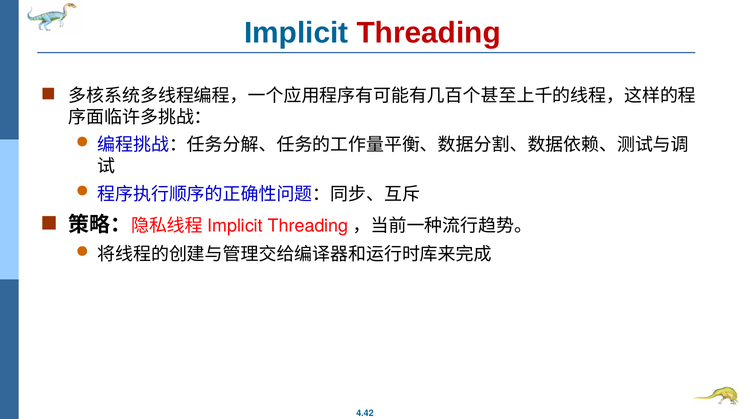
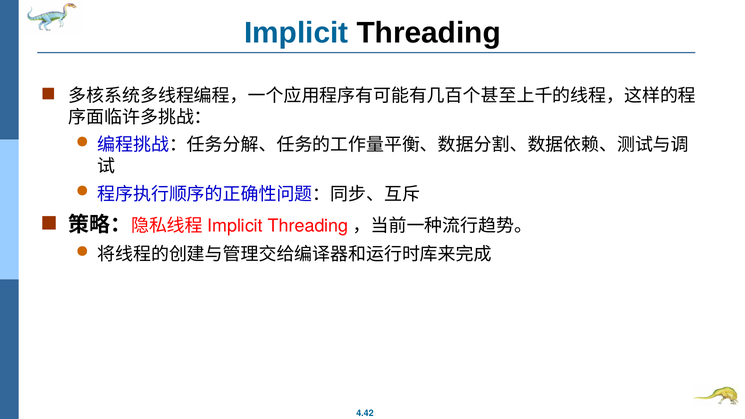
Threading colour: red -> black (429, 33)
